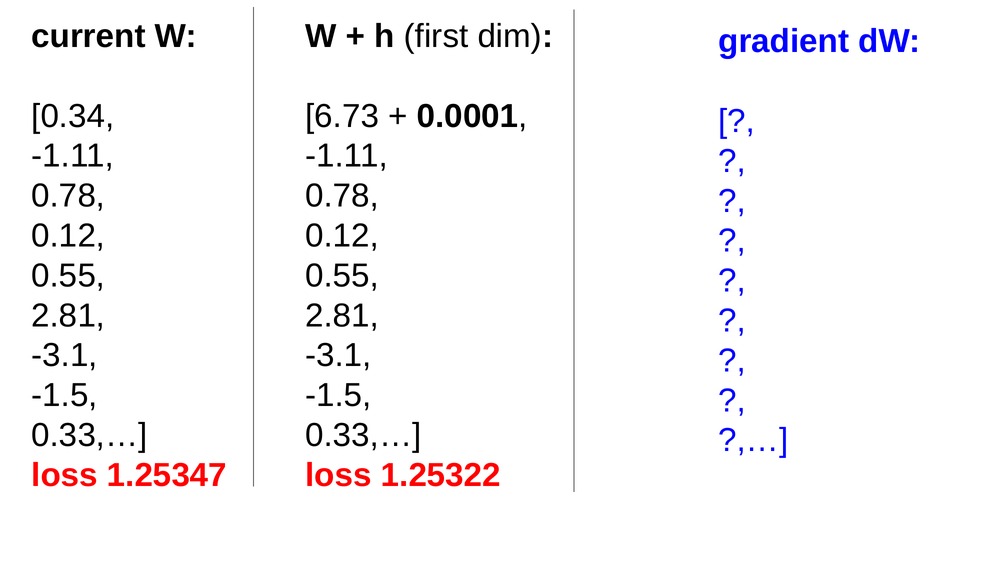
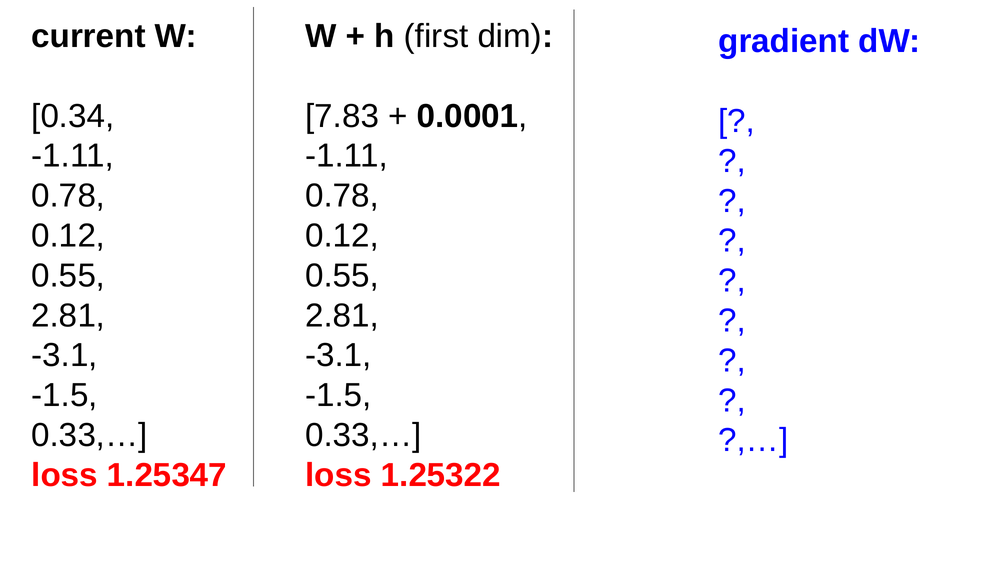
6.73: 6.73 -> 7.83 (342, 116)
